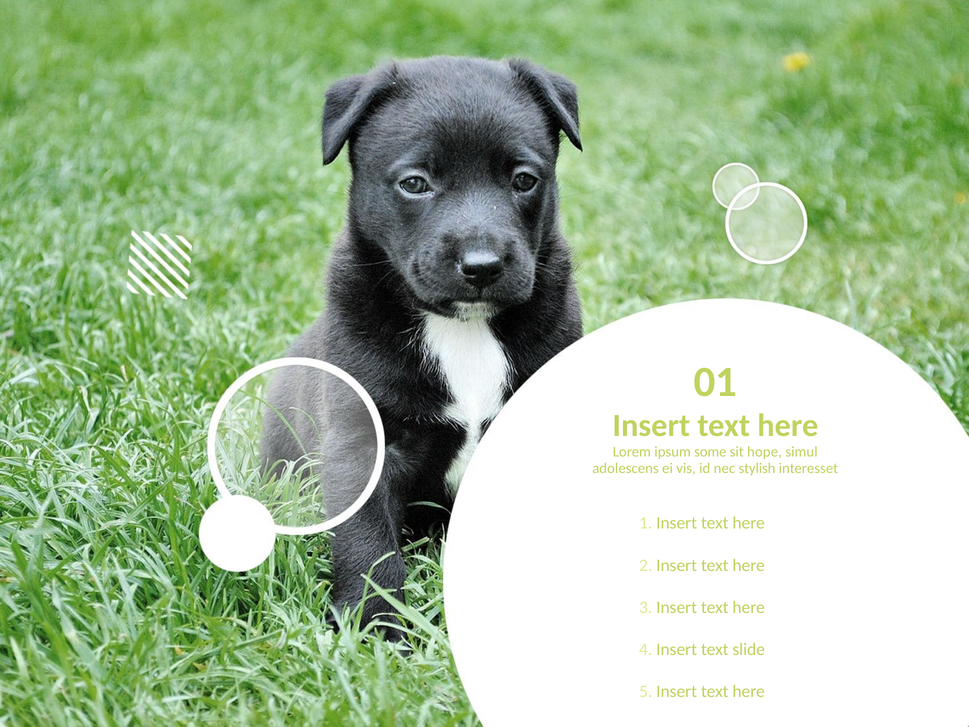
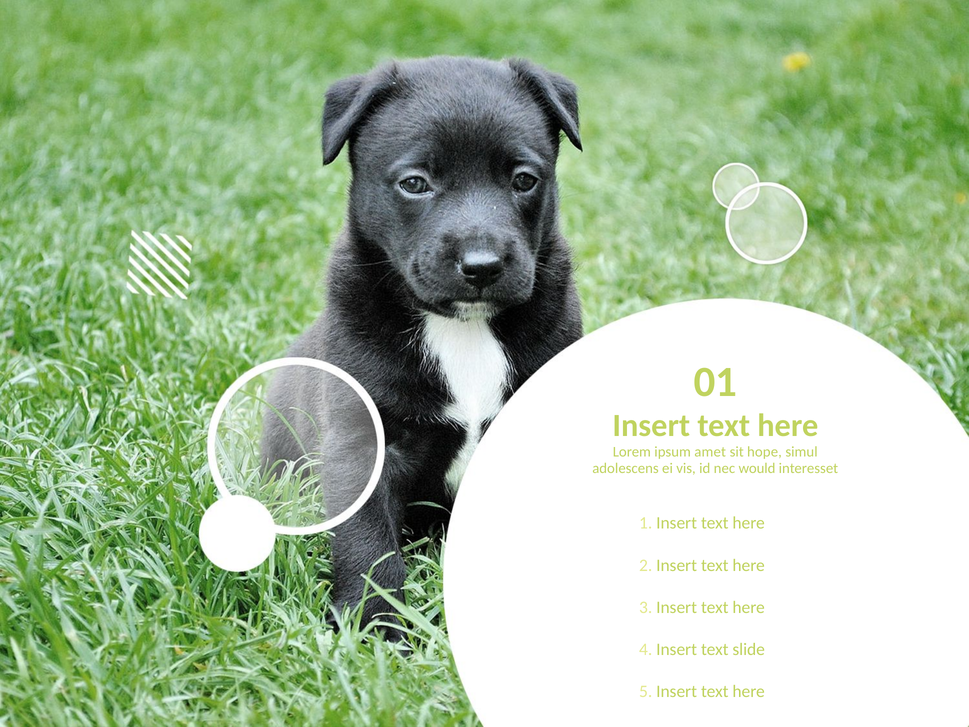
some: some -> amet (710, 452)
stylish: stylish -> would (757, 468)
